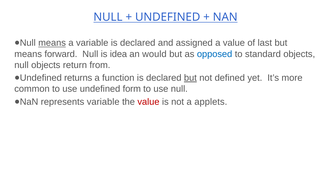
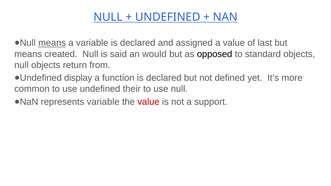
forward: forward -> created (61, 54)
idea: idea -> said (118, 54)
opposed colour: blue -> black (215, 54)
returns: returns -> display (78, 78)
but underline: present -> none (190, 78)
form: form -> their (132, 89)
applets: applets -> support (211, 102)
